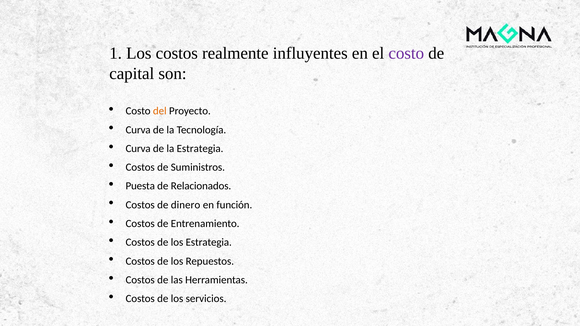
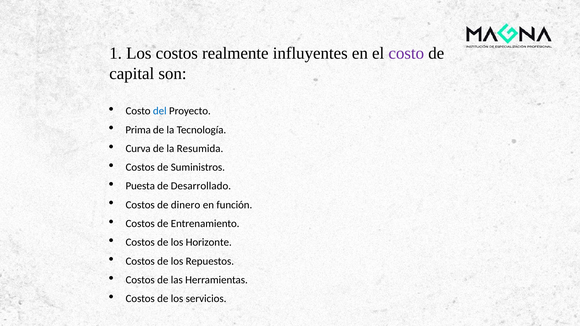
del colour: orange -> blue (160, 111)
Curva: Curva -> Prima (138, 130)
la Estrategia: Estrategia -> Resumida (200, 149)
Relacionados: Relacionados -> Desarrollado (201, 186)
los Estrategia: Estrategia -> Horizonte (209, 243)
